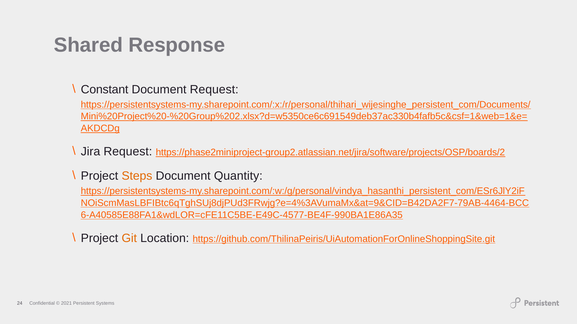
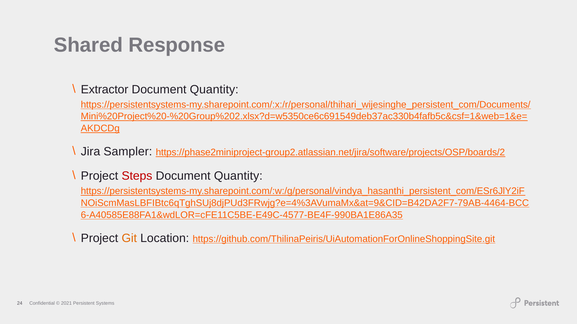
Constant: Constant -> Extractor (105, 90)
Request: Request -> Quantity (214, 90)
Jira Request: Request -> Sampler (128, 152)
Steps colour: orange -> red (137, 176)
